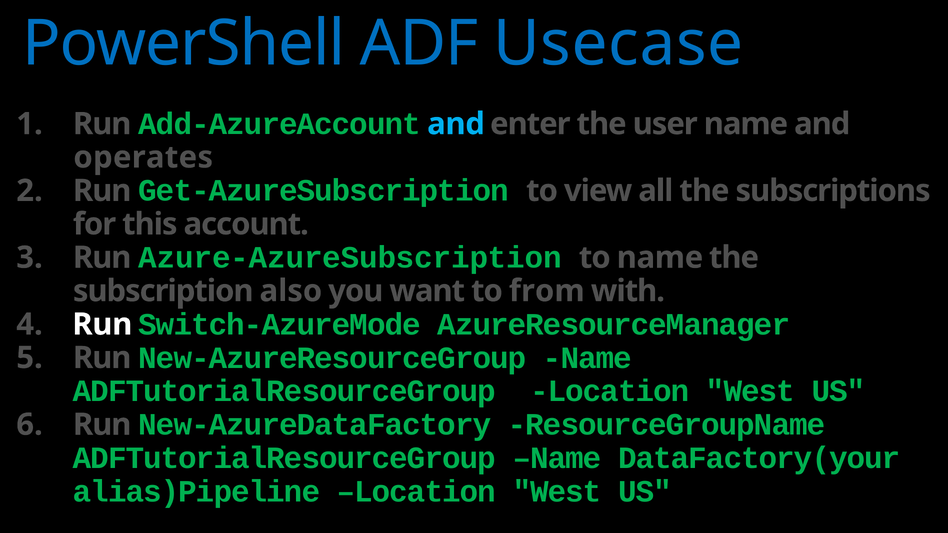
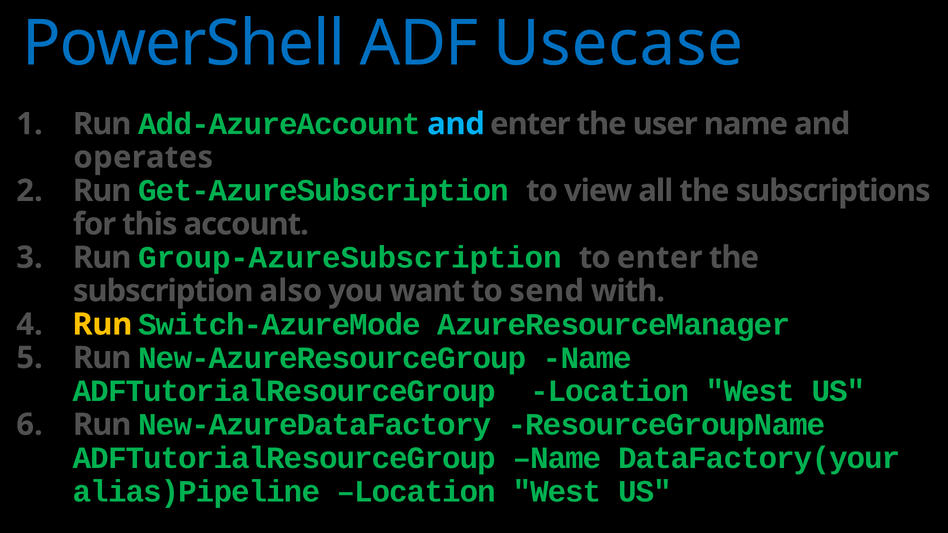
Azure-AzureSubscription: Azure-AzureSubscription -> Group-AzureSubscription (350, 258)
to name: name -> enter (660, 258)
from: from -> send (547, 291)
Run colour: white -> yellow (102, 325)
